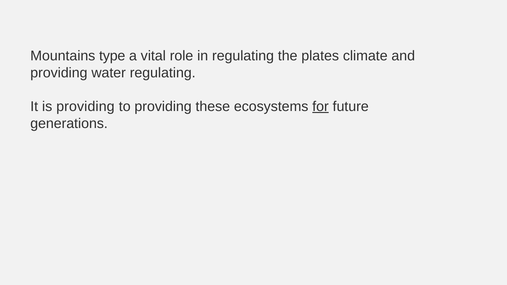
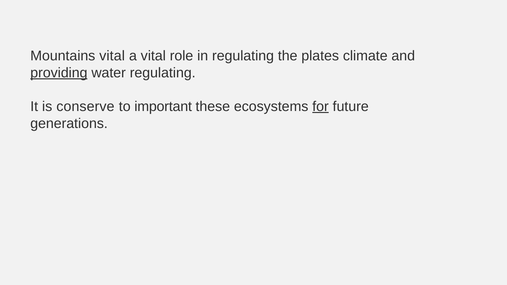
Mountains type: type -> vital (112, 56)
providing underline: none -> present (59, 73)
is providing: providing -> conserve (85, 107)
to providing: providing -> important (163, 107)
